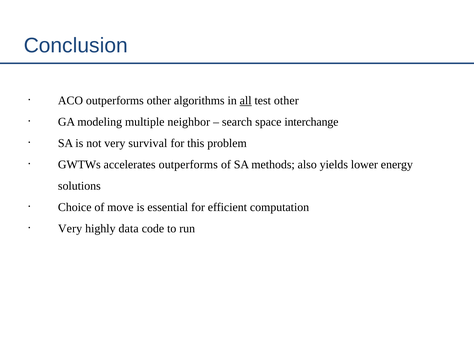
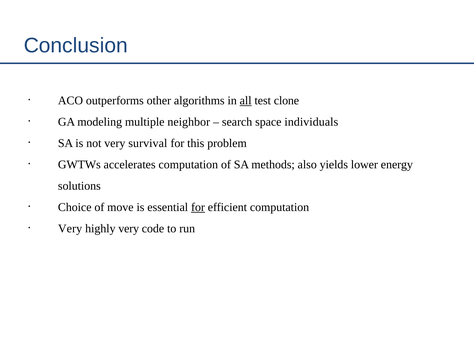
test other: other -> clone (286, 100)
interchange: interchange -> individuals (311, 122)
accelerates outperforms: outperforms -> computation (188, 164)
for underline: none -> present (198, 207)
highly data: data -> very (129, 228)
